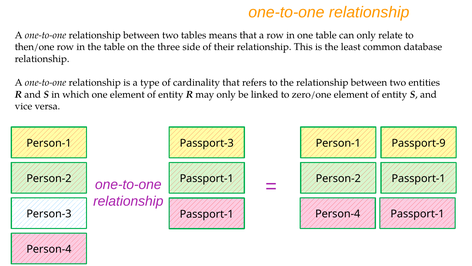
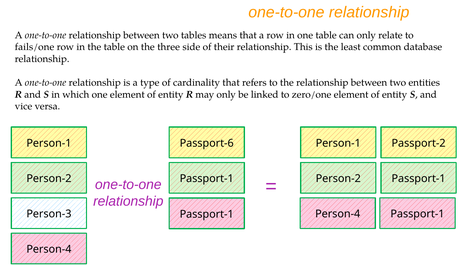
then/one: then/one -> fails/one (35, 47)
Passport-3: Passport-3 -> Passport-6 (207, 143)
Passport-9: Passport-9 -> Passport-2 (419, 143)
